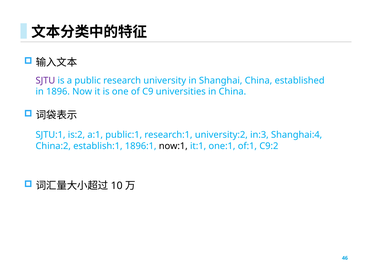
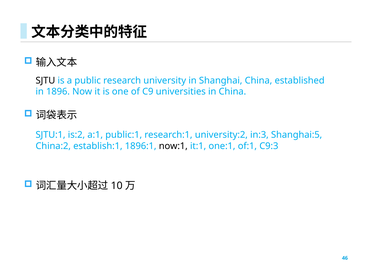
SJTU colour: purple -> black (45, 80)
Shanghai:4: Shanghai:4 -> Shanghai:5 (297, 135)
C9:2: C9:2 -> C9:3 (269, 146)
